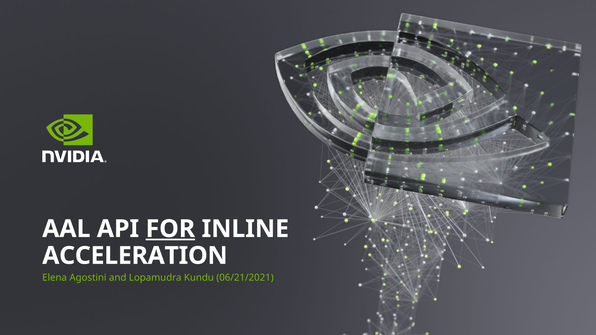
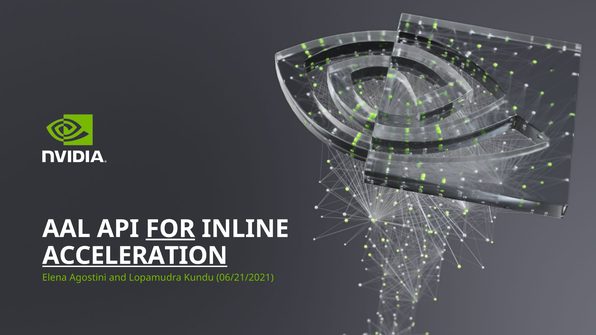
ACCELERATION underline: none -> present (135, 256)
